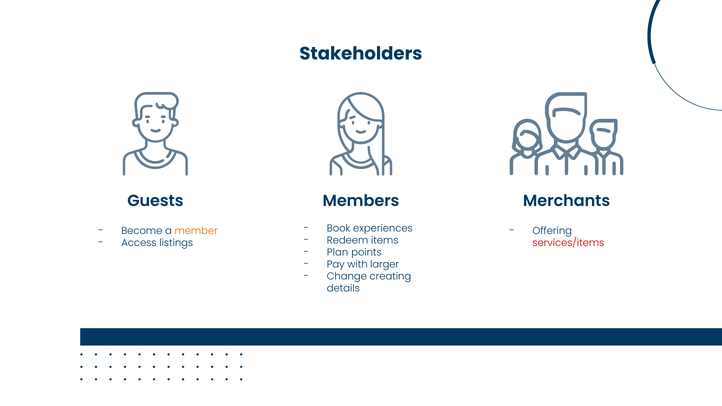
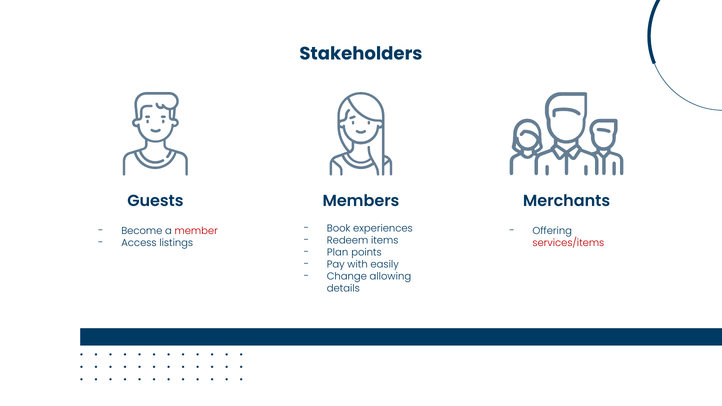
member colour: orange -> red (196, 231)
larger: larger -> easily (385, 265)
creating: creating -> allowing (390, 277)
